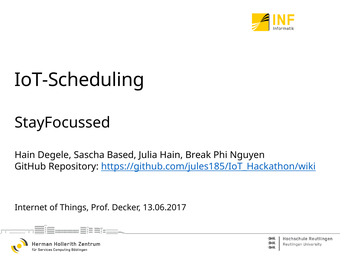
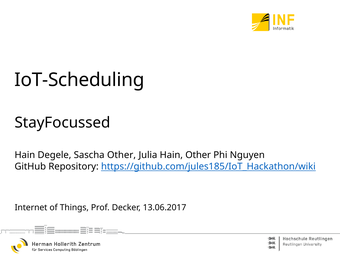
Sascha Based: Based -> Other (122, 155)
Hain Break: Break -> Other (198, 155)
